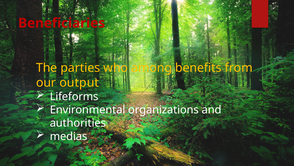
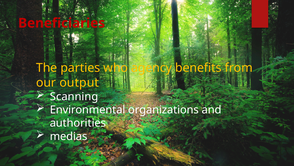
among: among -> agency (152, 68)
Lifeforms: Lifeforms -> Scanning (74, 96)
